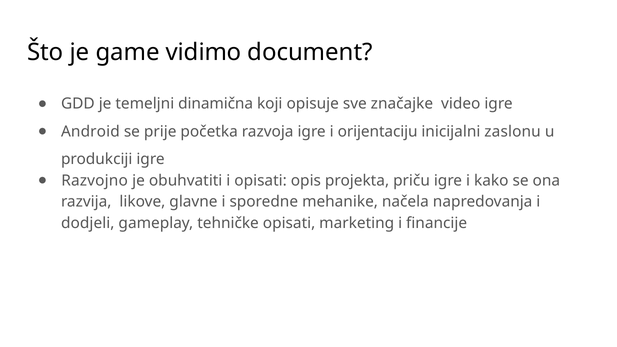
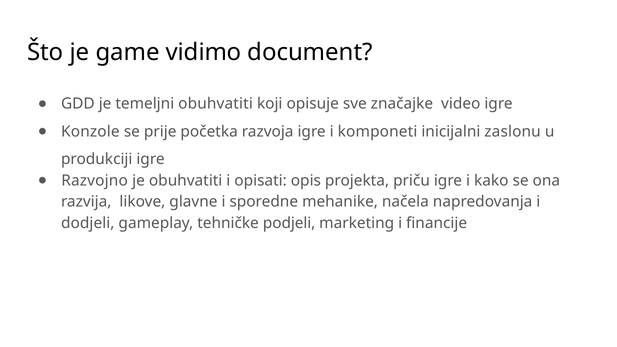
temeljni dinamična: dinamična -> obuhvatiti (216, 104)
Android: Android -> Konzole (90, 132)
orijentaciju: orijentaciju -> komponeti (378, 132)
tehničke opisati: opisati -> podjeli (289, 223)
